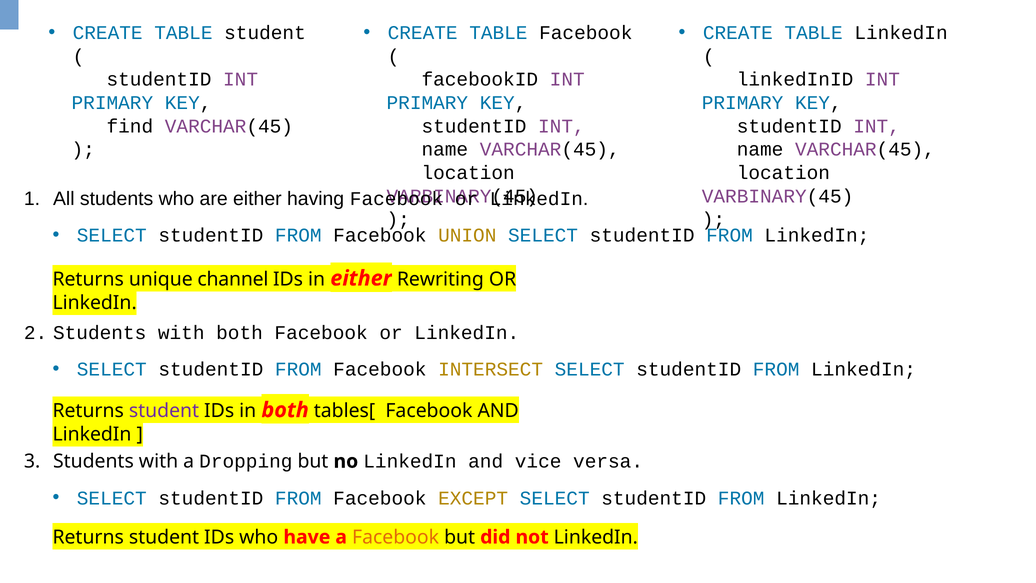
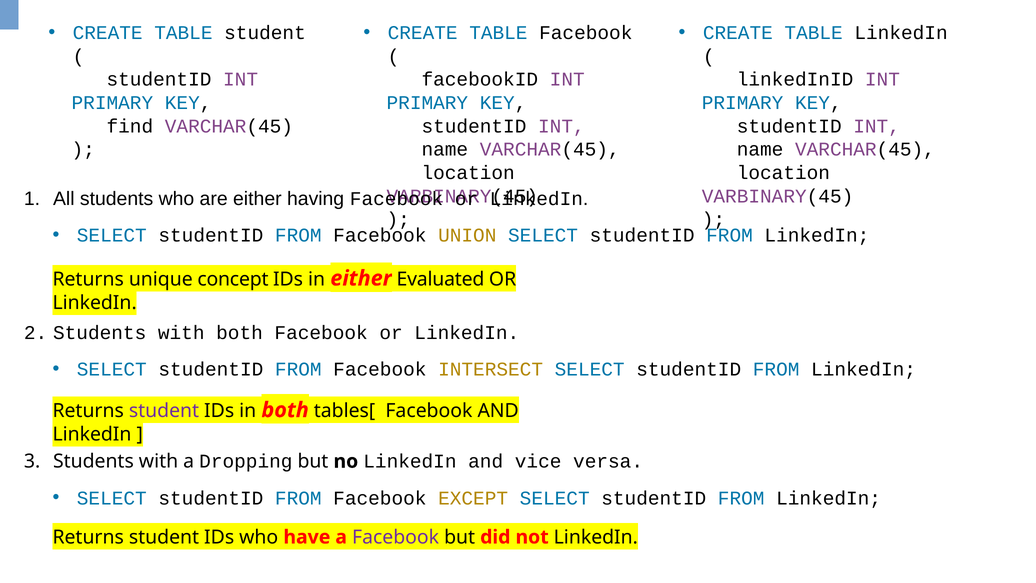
channel: channel -> concept (233, 279)
Rewriting: Rewriting -> Evaluated (440, 279)
Facebook colour: orange -> purple (396, 537)
